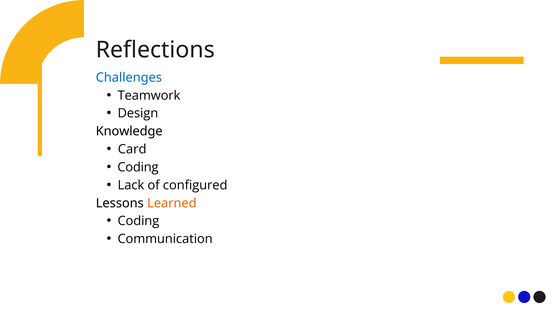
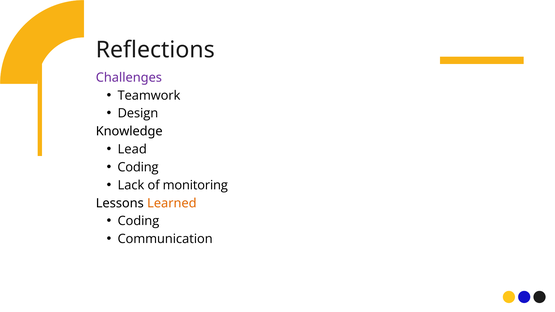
Challenges colour: blue -> purple (129, 78)
Card: Card -> Lead (132, 149)
configured: configured -> monitoring (195, 185)
